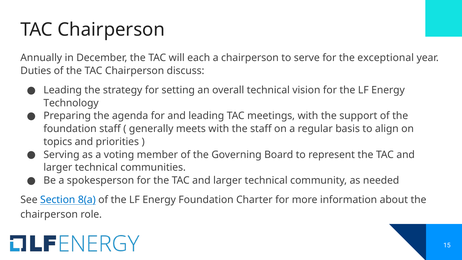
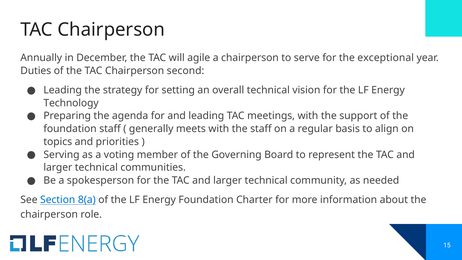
each: each -> agile (199, 58)
discuss: discuss -> second (186, 71)
